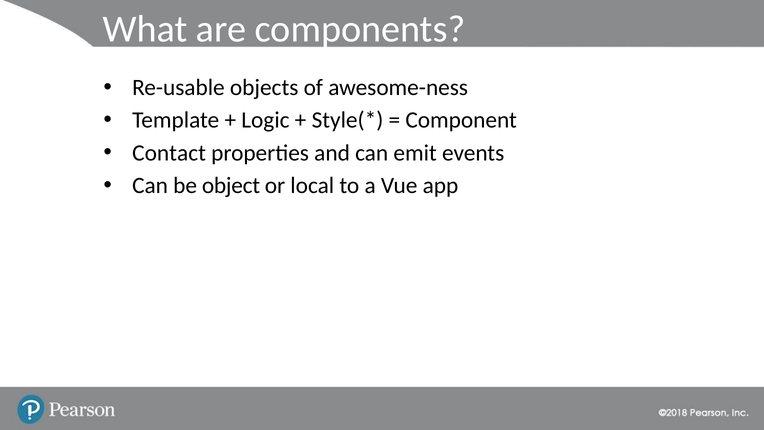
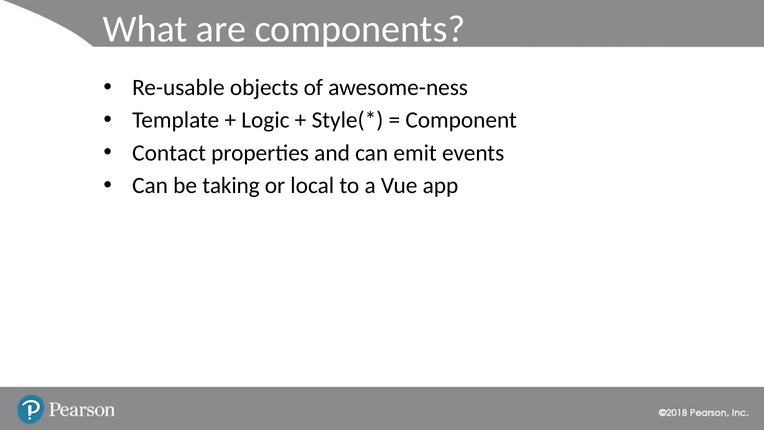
object: object -> taking (231, 186)
